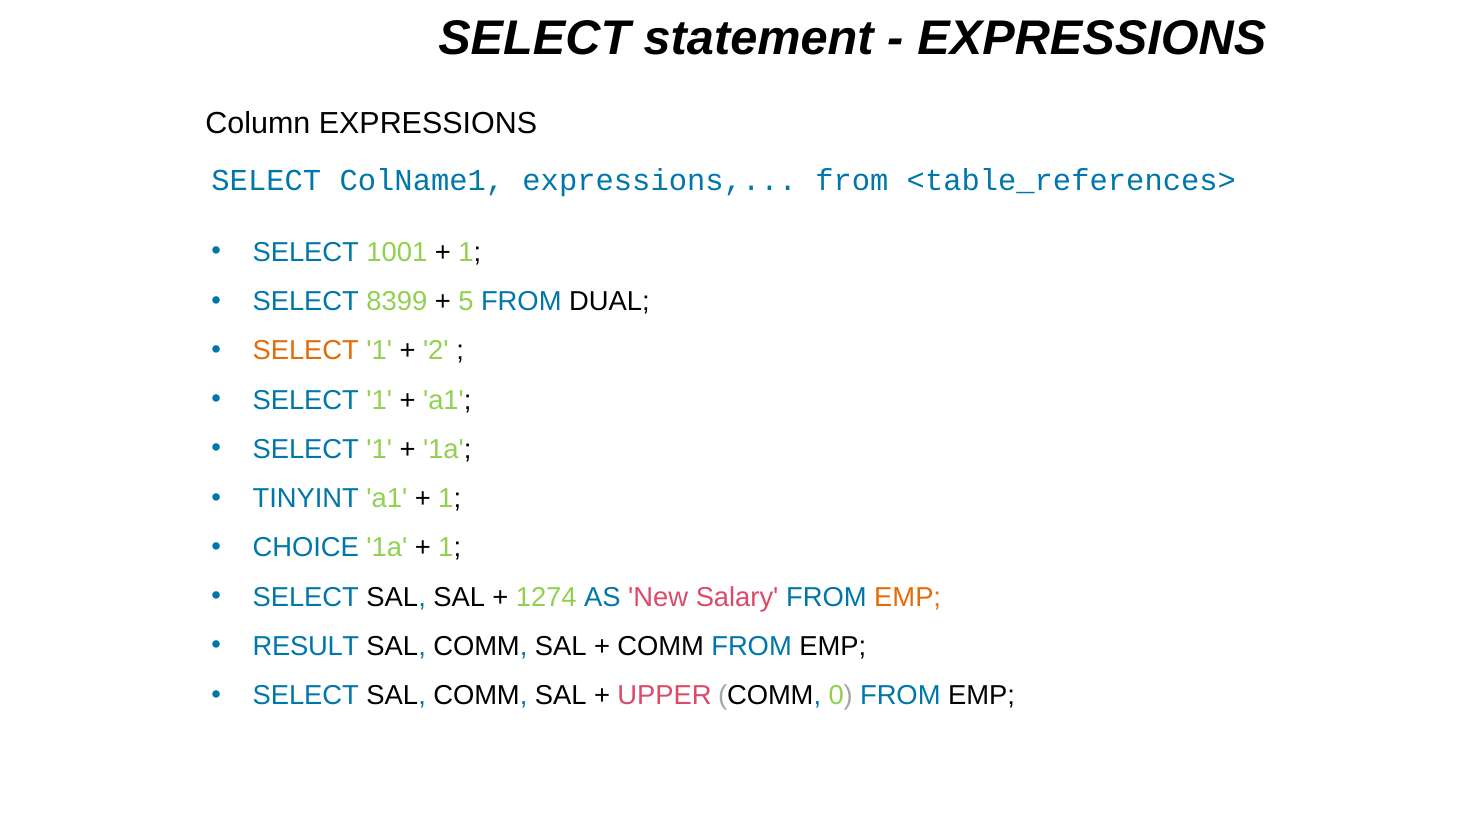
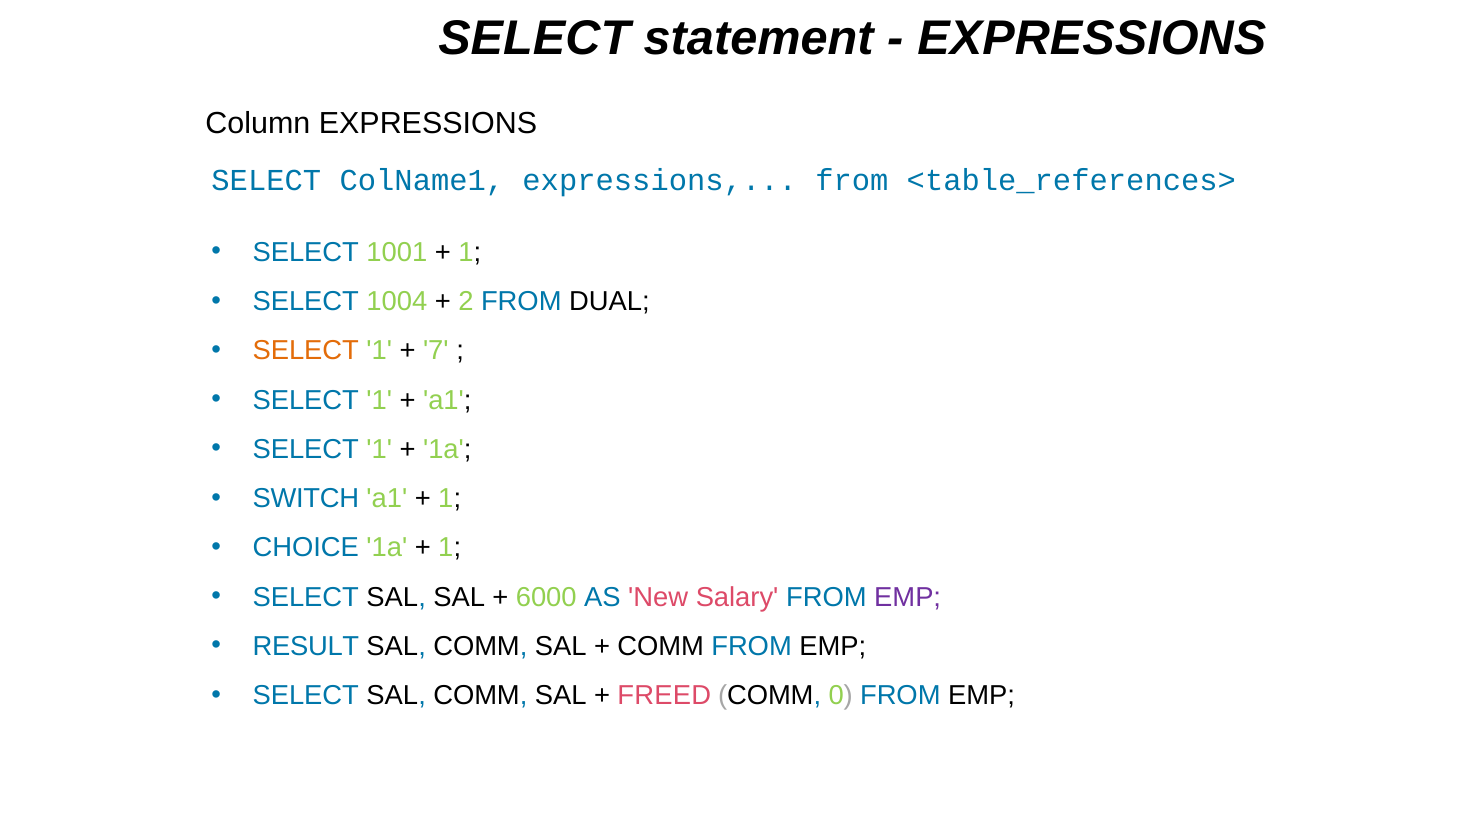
8399: 8399 -> 1004 (397, 302)
5: 5 -> 2 (466, 302)
2: 2 -> 7 (436, 351)
TINYINT: TINYINT -> SWITCH (306, 499)
1274: 1274 -> 6000 (546, 597)
EMP colour: orange -> purple (908, 597)
UPPER: UPPER -> FREED (664, 696)
